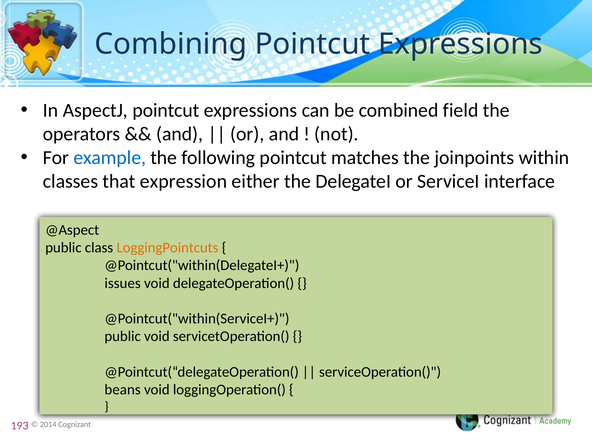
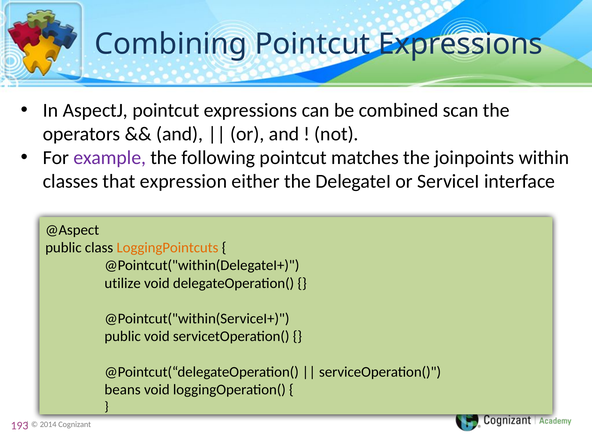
field: field -> scan (461, 110)
example colour: blue -> purple (110, 158)
issues: issues -> utilize (123, 283)
